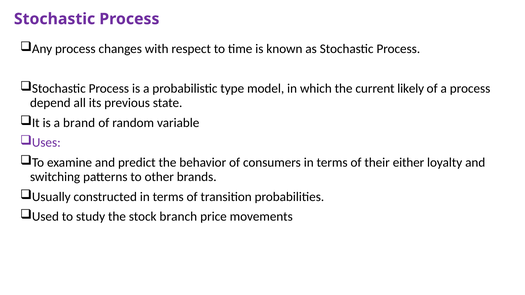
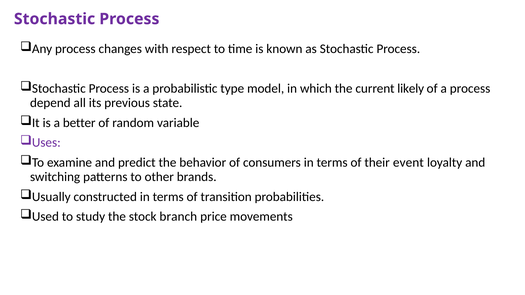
brand: brand -> better (79, 123)
either: either -> event (408, 163)
